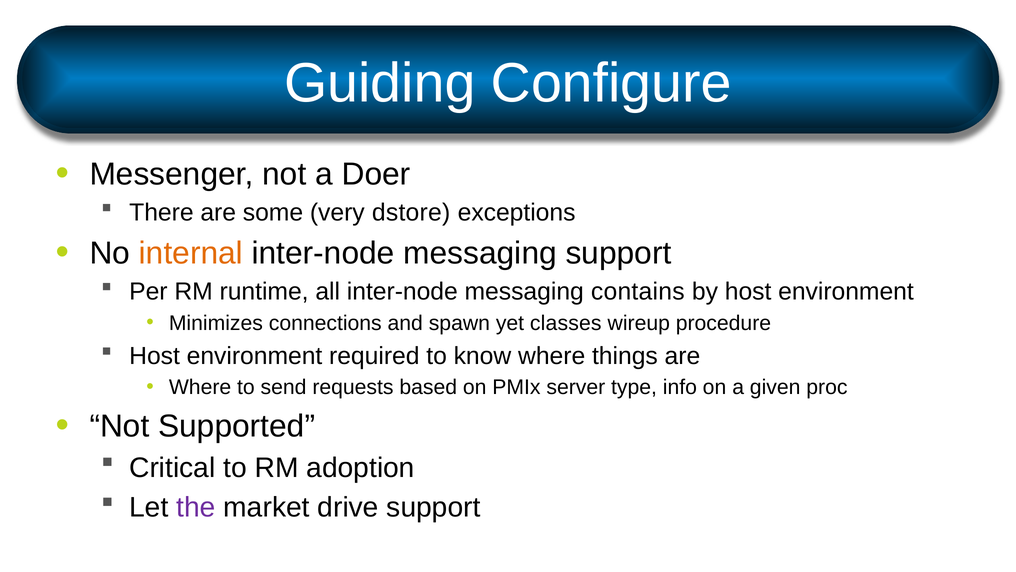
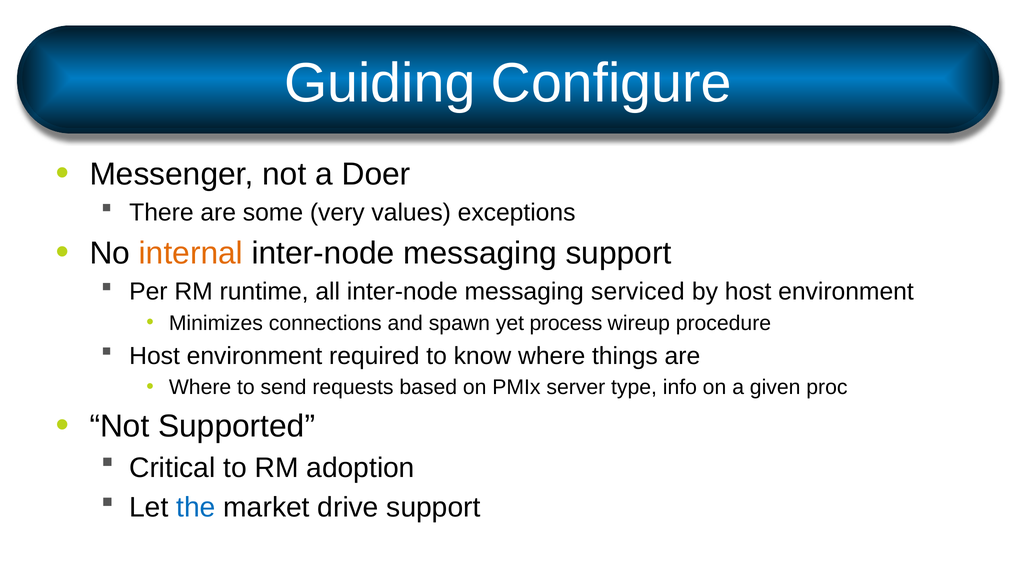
dstore: dstore -> values (411, 212)
contains: contains -> serviced (638, 291)
classes: classes -> process (566, 323)
the colour: purple -> blue (196, 507)
